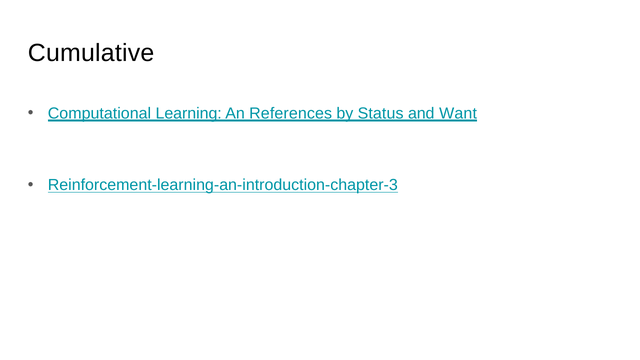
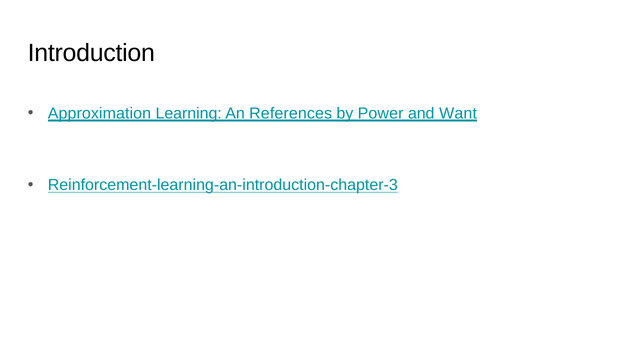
Cumulative: Cumulative -> Introduction (91, 53)
Computational: Computational -> Approximation (99, 113)
Status: Status -> Power (381, 113)
